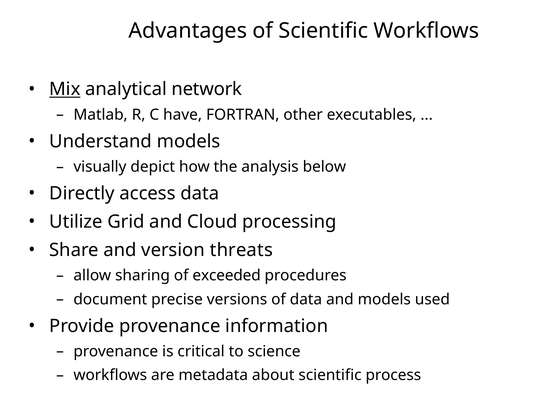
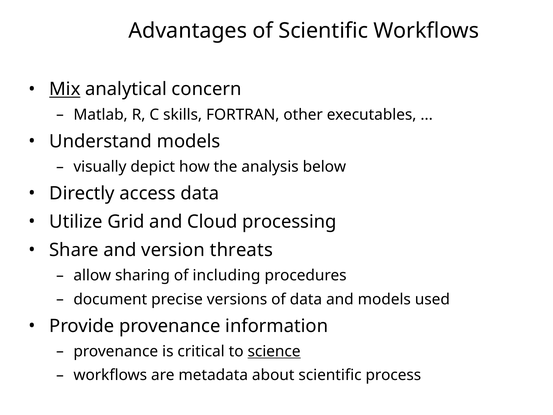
network: network -> concern (207, 89)
have: have -> skills (183, 115)
exceeded: exceeded -> including (226, 275)
science underline: none -> present (274, 351)
